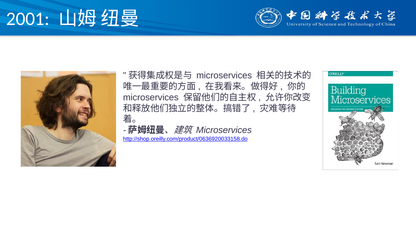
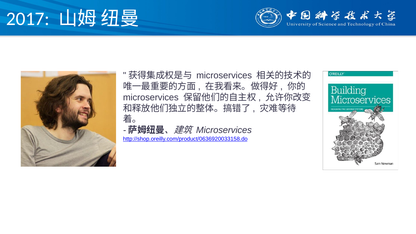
2001: 2001 -> 2017 (28, 19)
